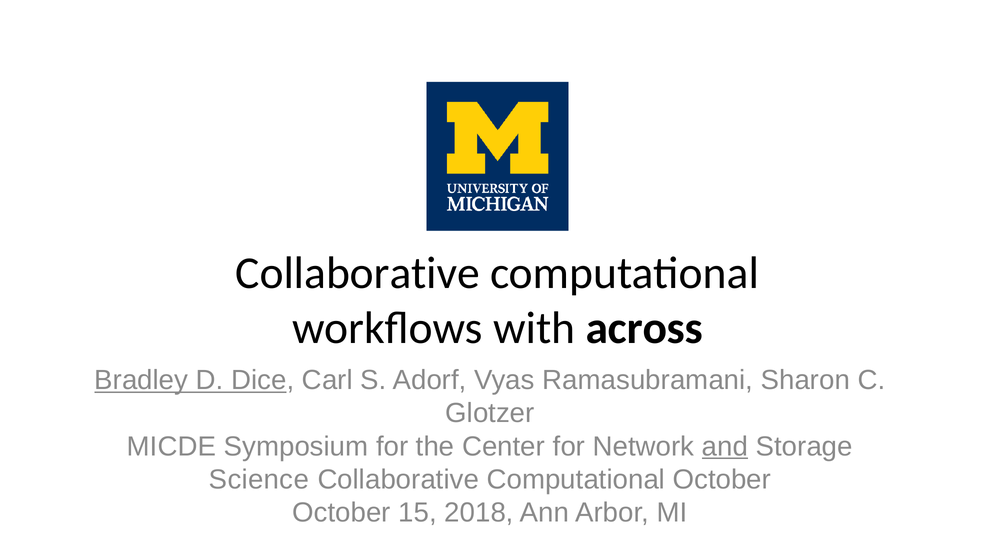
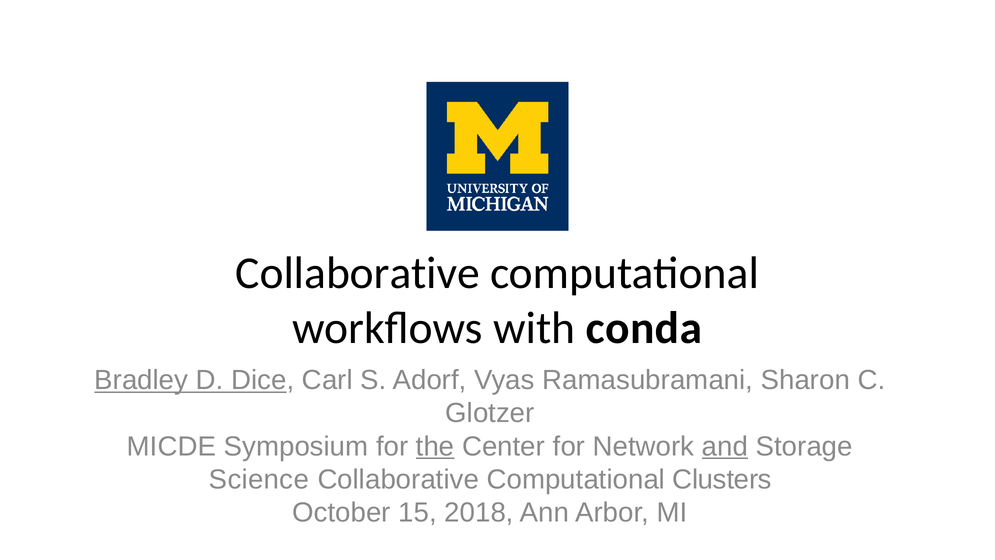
across: across -> conda (644, 328)
the underline: none -> present (435, 446)
Computational October: October -> Clusters (722, 479)
